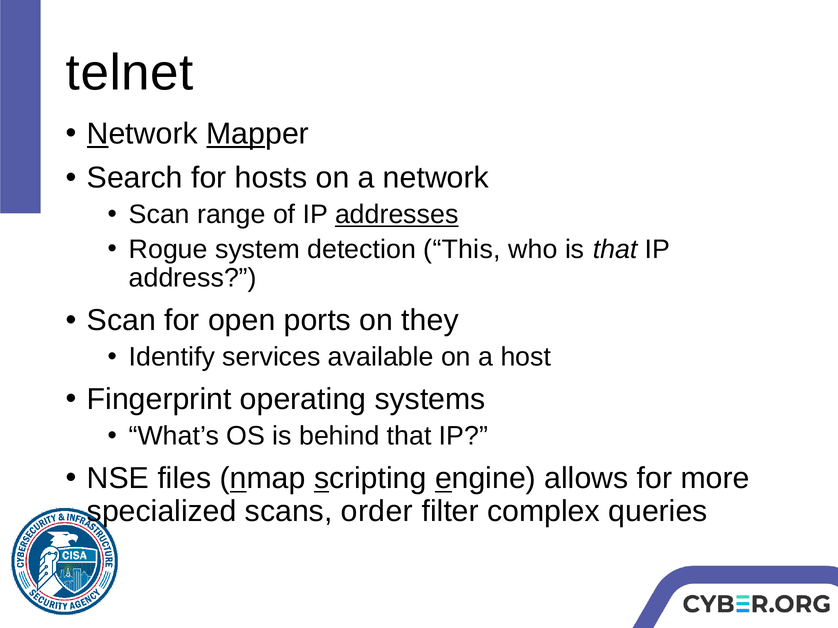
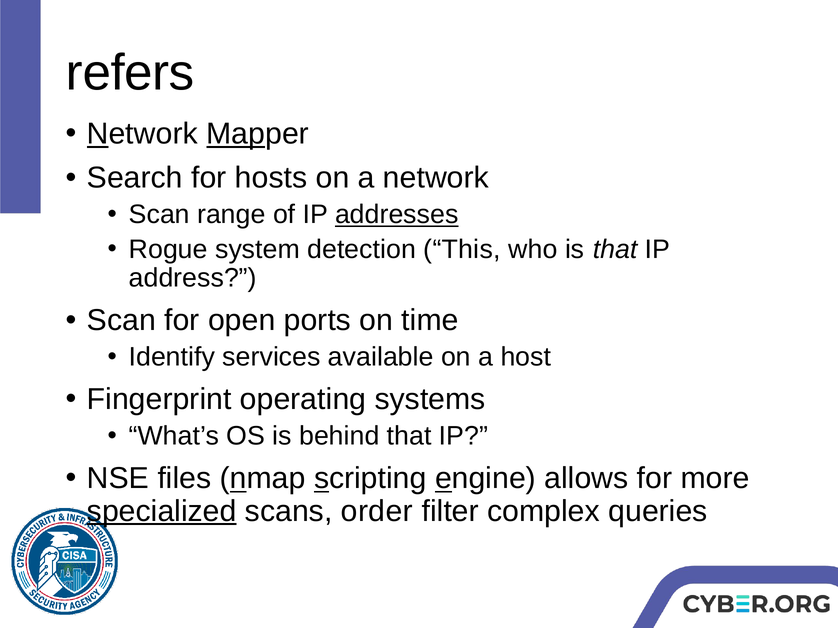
telnet: telnet -> refers (130, 73)
they: they -> time (430, 321)
specialized underline: none -> present (162, 511)
